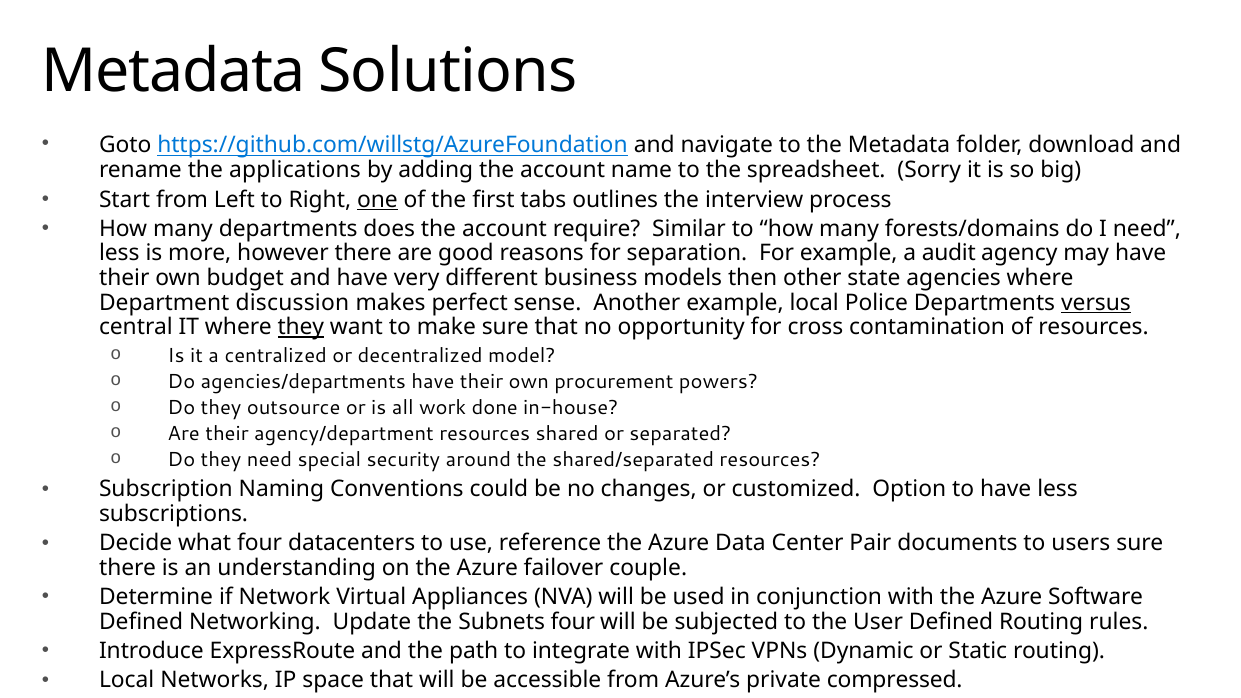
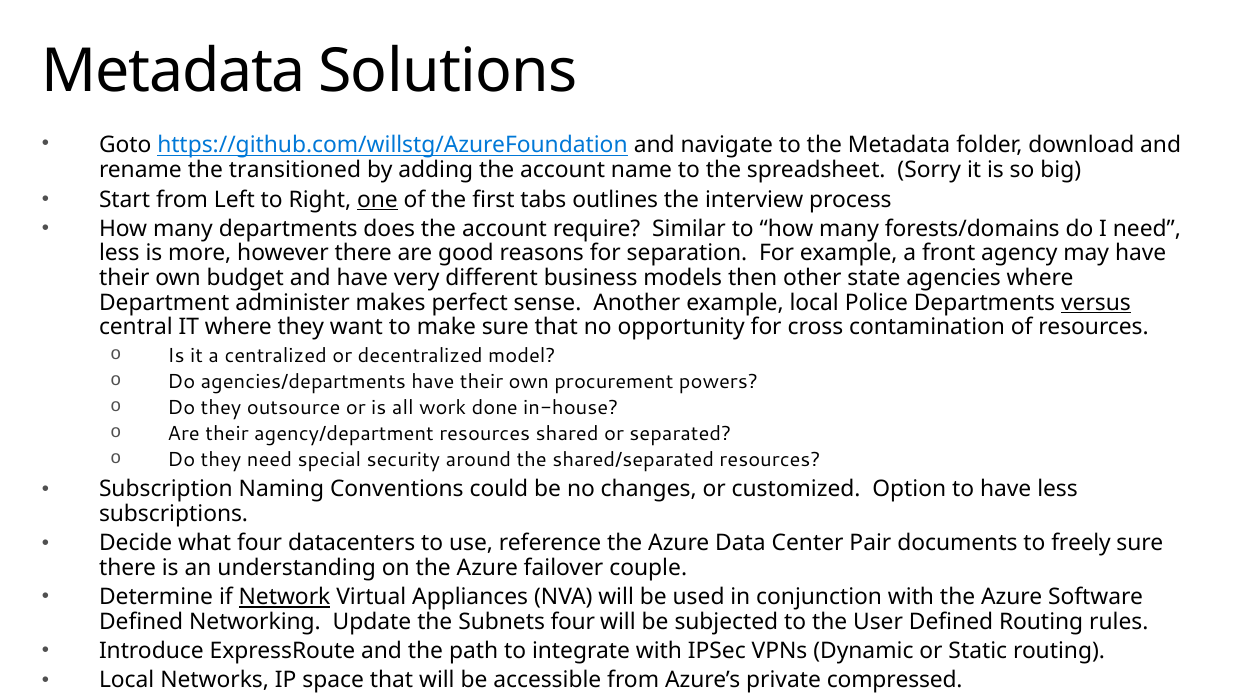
applications: applications -> transitioned (295, 170)
audit: audit -> front (949, 253)
discussion: discussion -> administer (293, 303)
they underline: present -> none (301, 327)
users: users -> freely (1081, 543)
Network underline: none -> present (285, 597)
